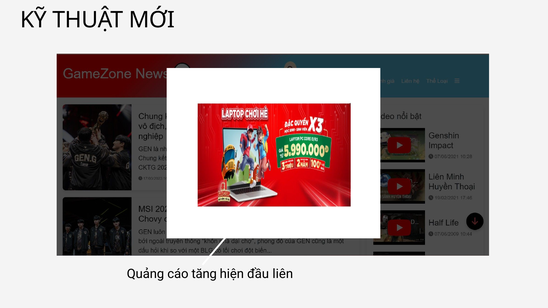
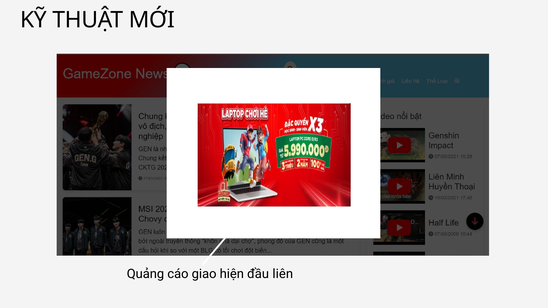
tăng: tăng -> giao (204, 274)
